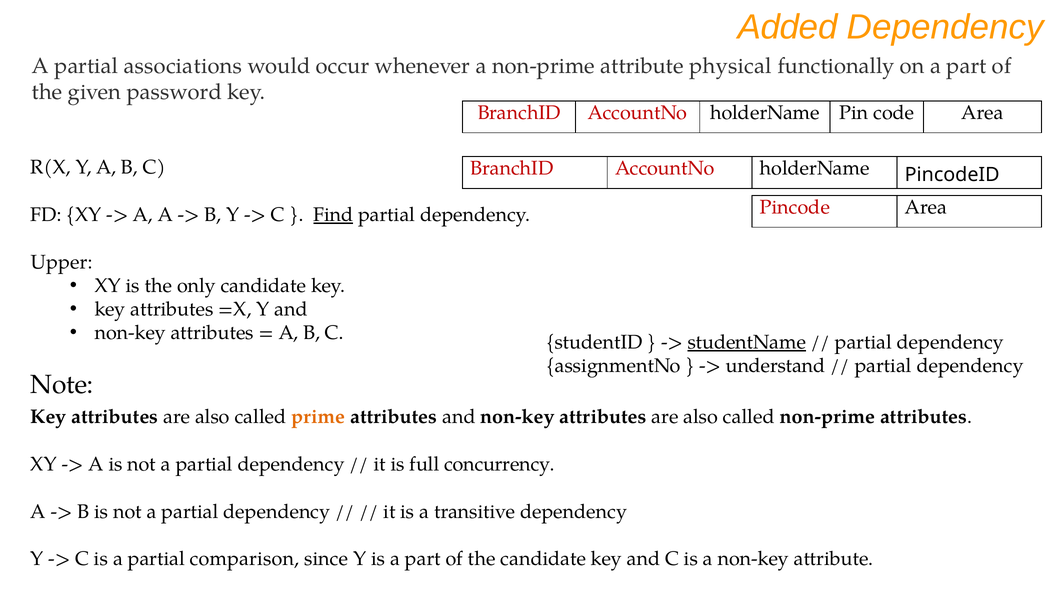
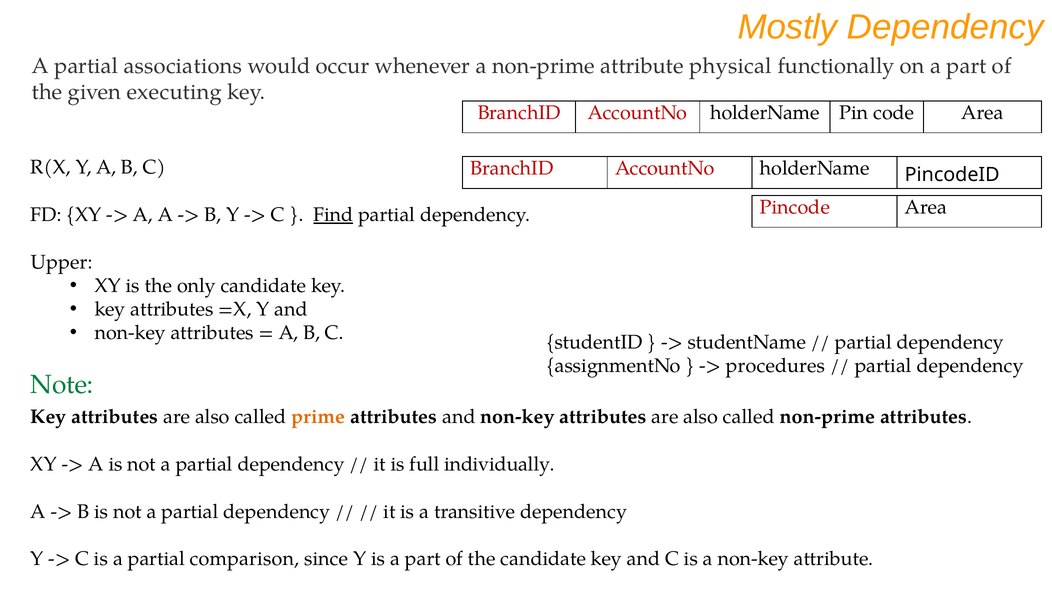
Added: Added -> Mostly (788, 27)
password: password -> executing (174, 92)
studentName underline: present -> none (747, 343)
understand: understand -> procedures (775, 366)
Note colour: black -> green (62, 385)
concurrency: concurrency -> individually (500, 465)
